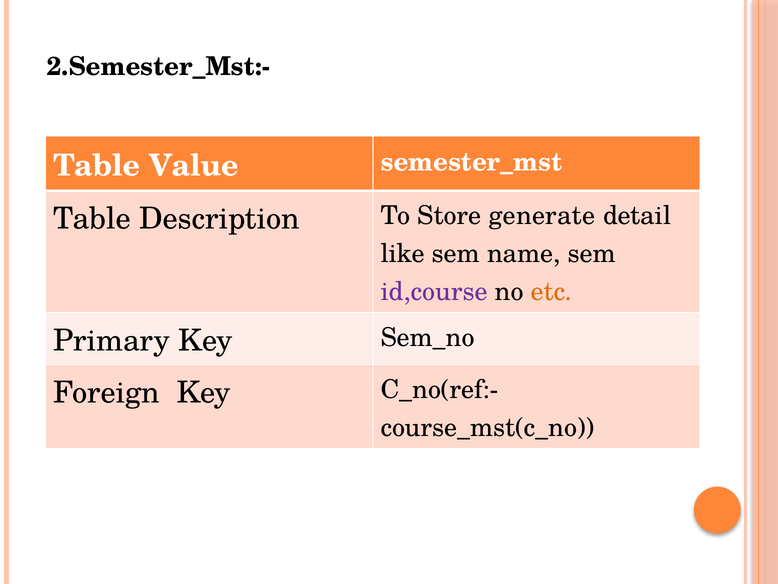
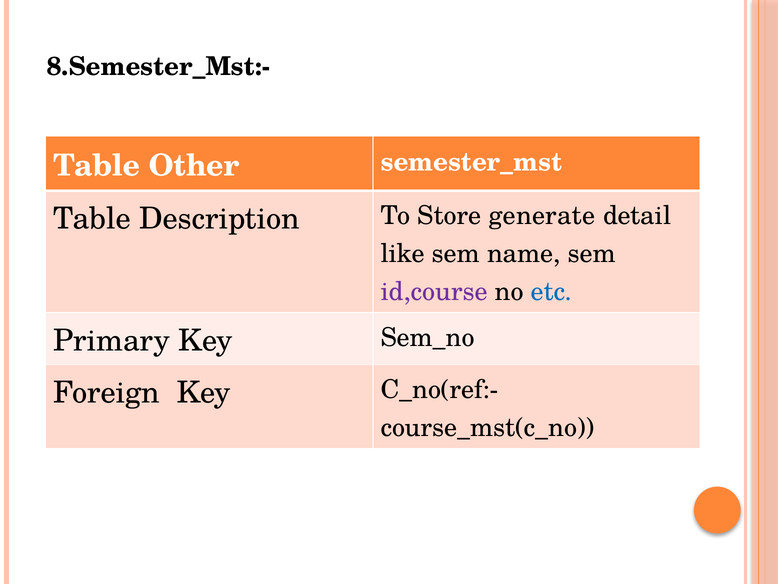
2.Semester_Mst:-: 2.Semester_Mst:- -> 8.Semester_Mst:- (159, 67)
Value: Value -> Other (194, 165)
etc colour: orange -> blue (551, 291)
